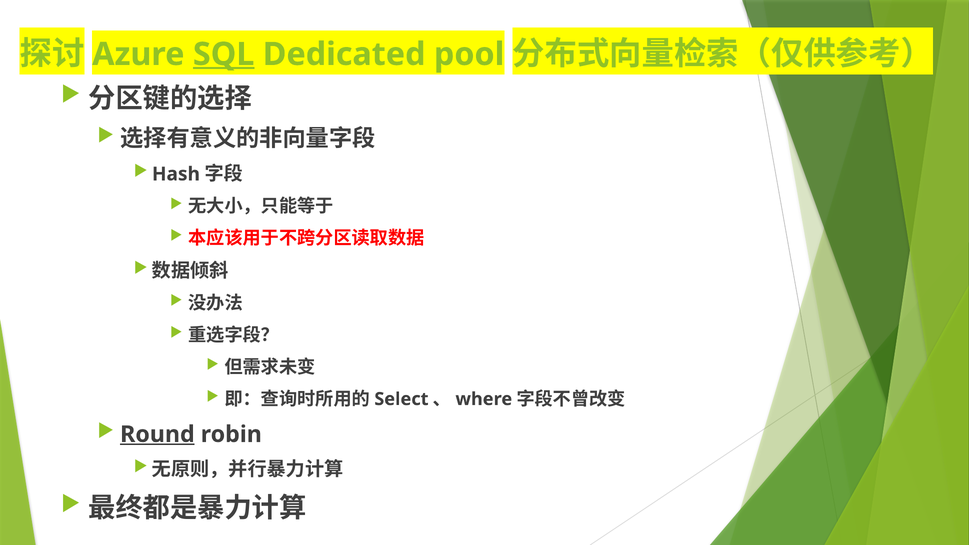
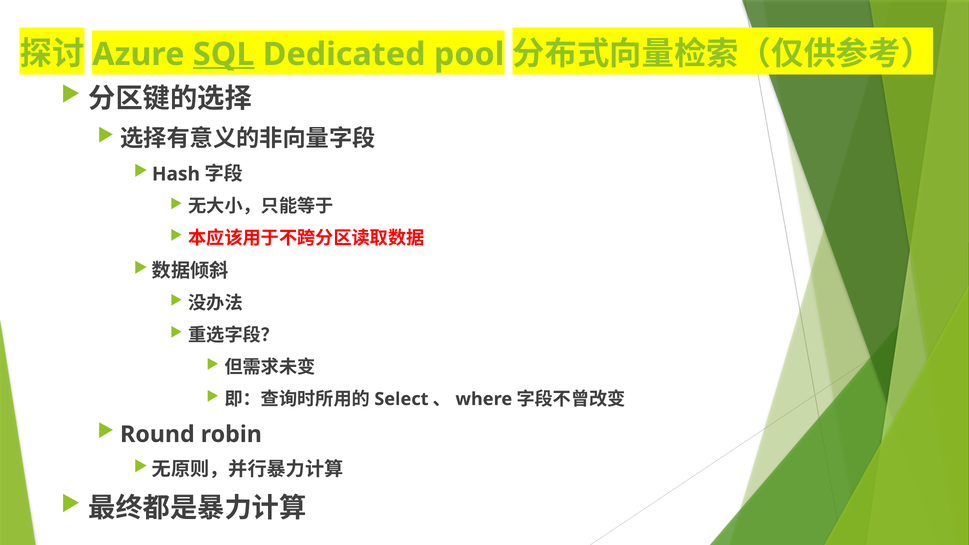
Round underline: present -> none (157, 434)
